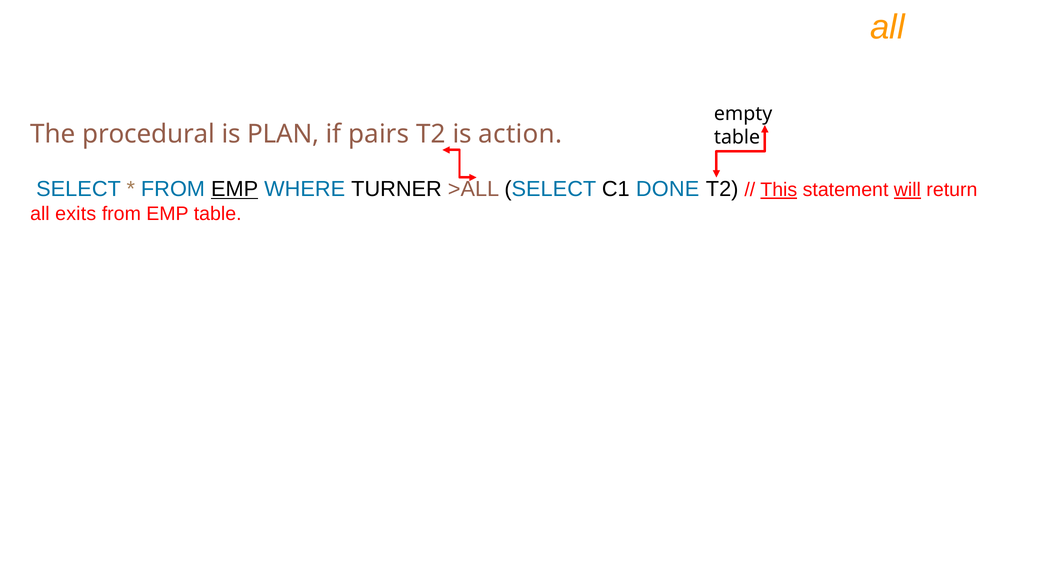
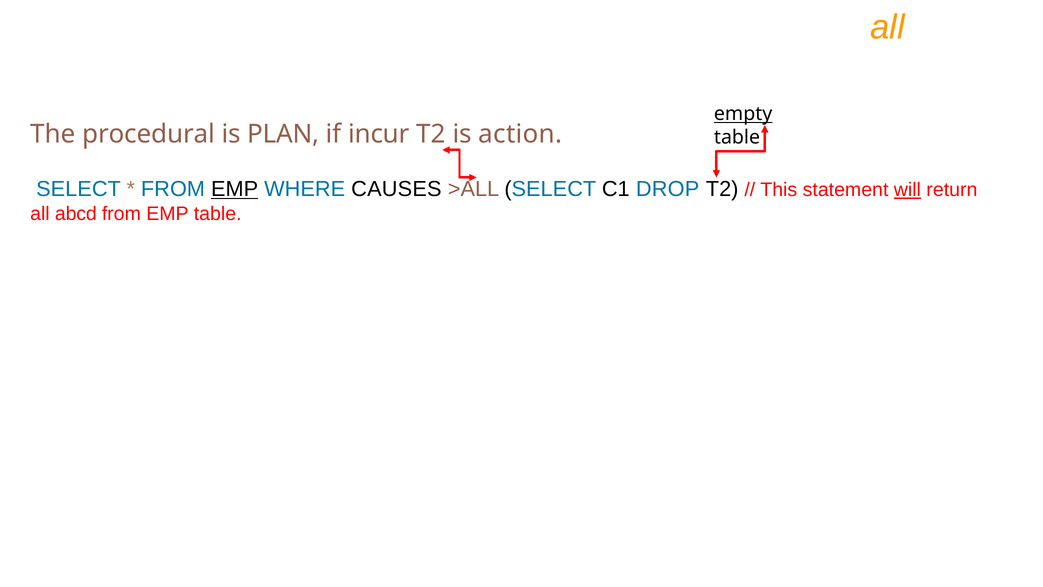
empty underline: none -> present (743, 114)
pairs: pairs -> incur (379, 134)
TURNER: TURNER -> CAUSES (396, 189)
DONE: DONE -> DROP (668, 189)
This underline: present -> none (779, 190)
exits: exits -> abcd (76, 214)
